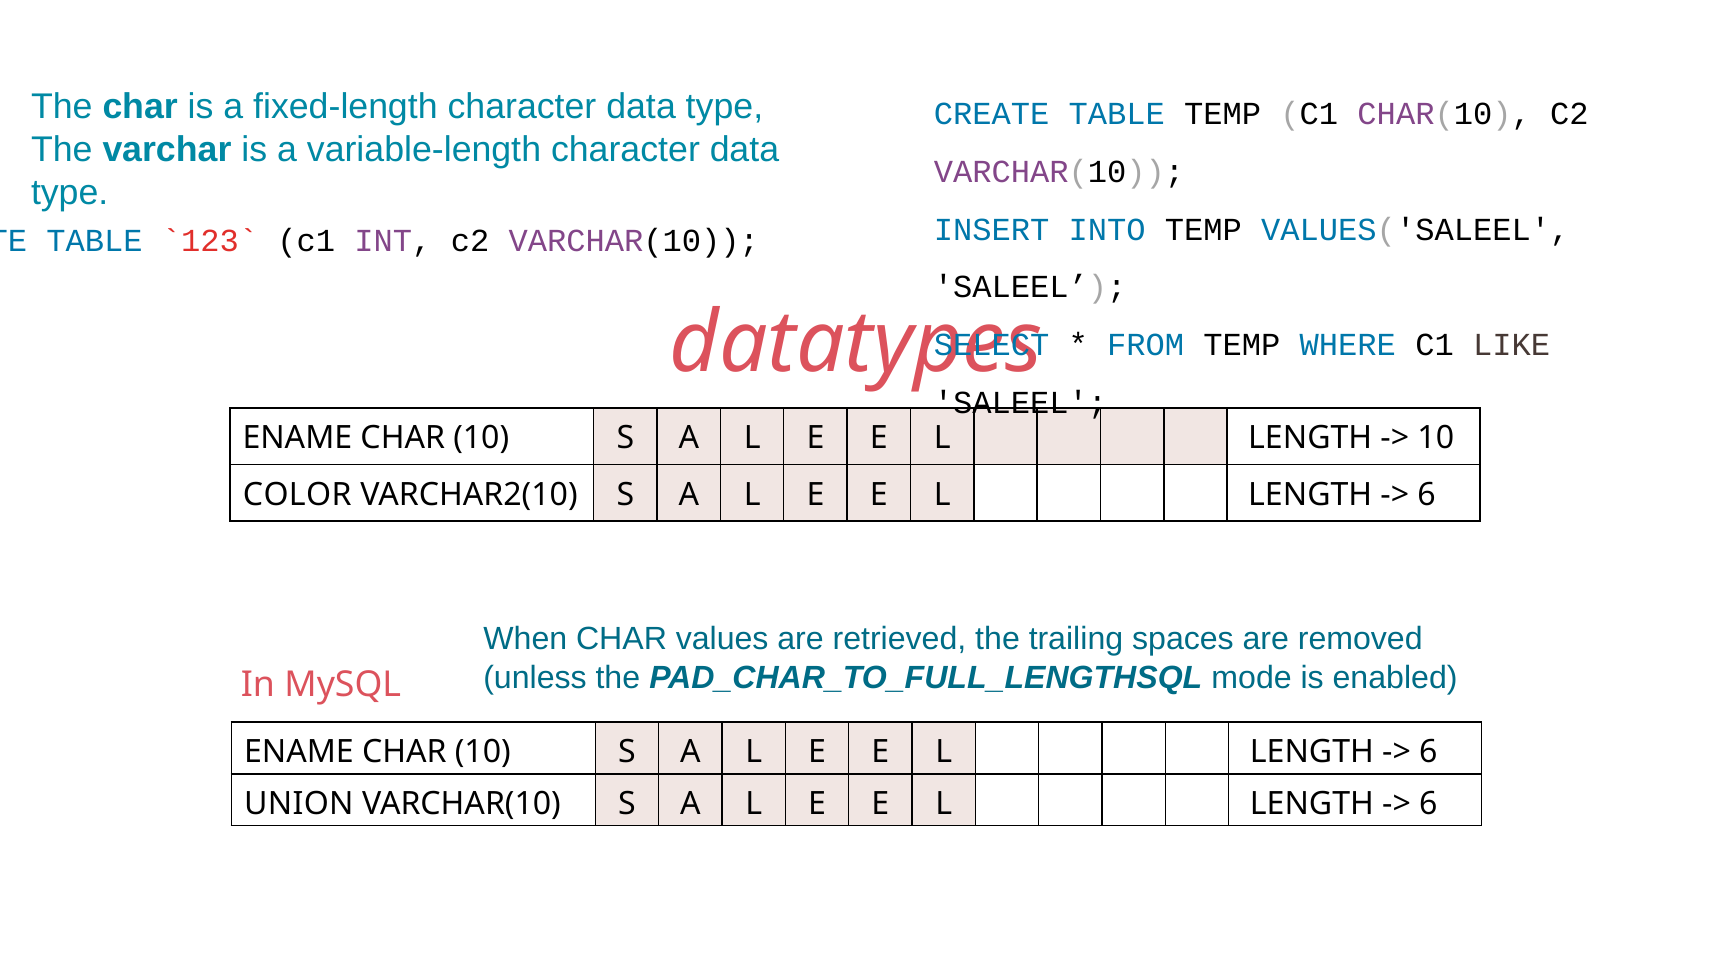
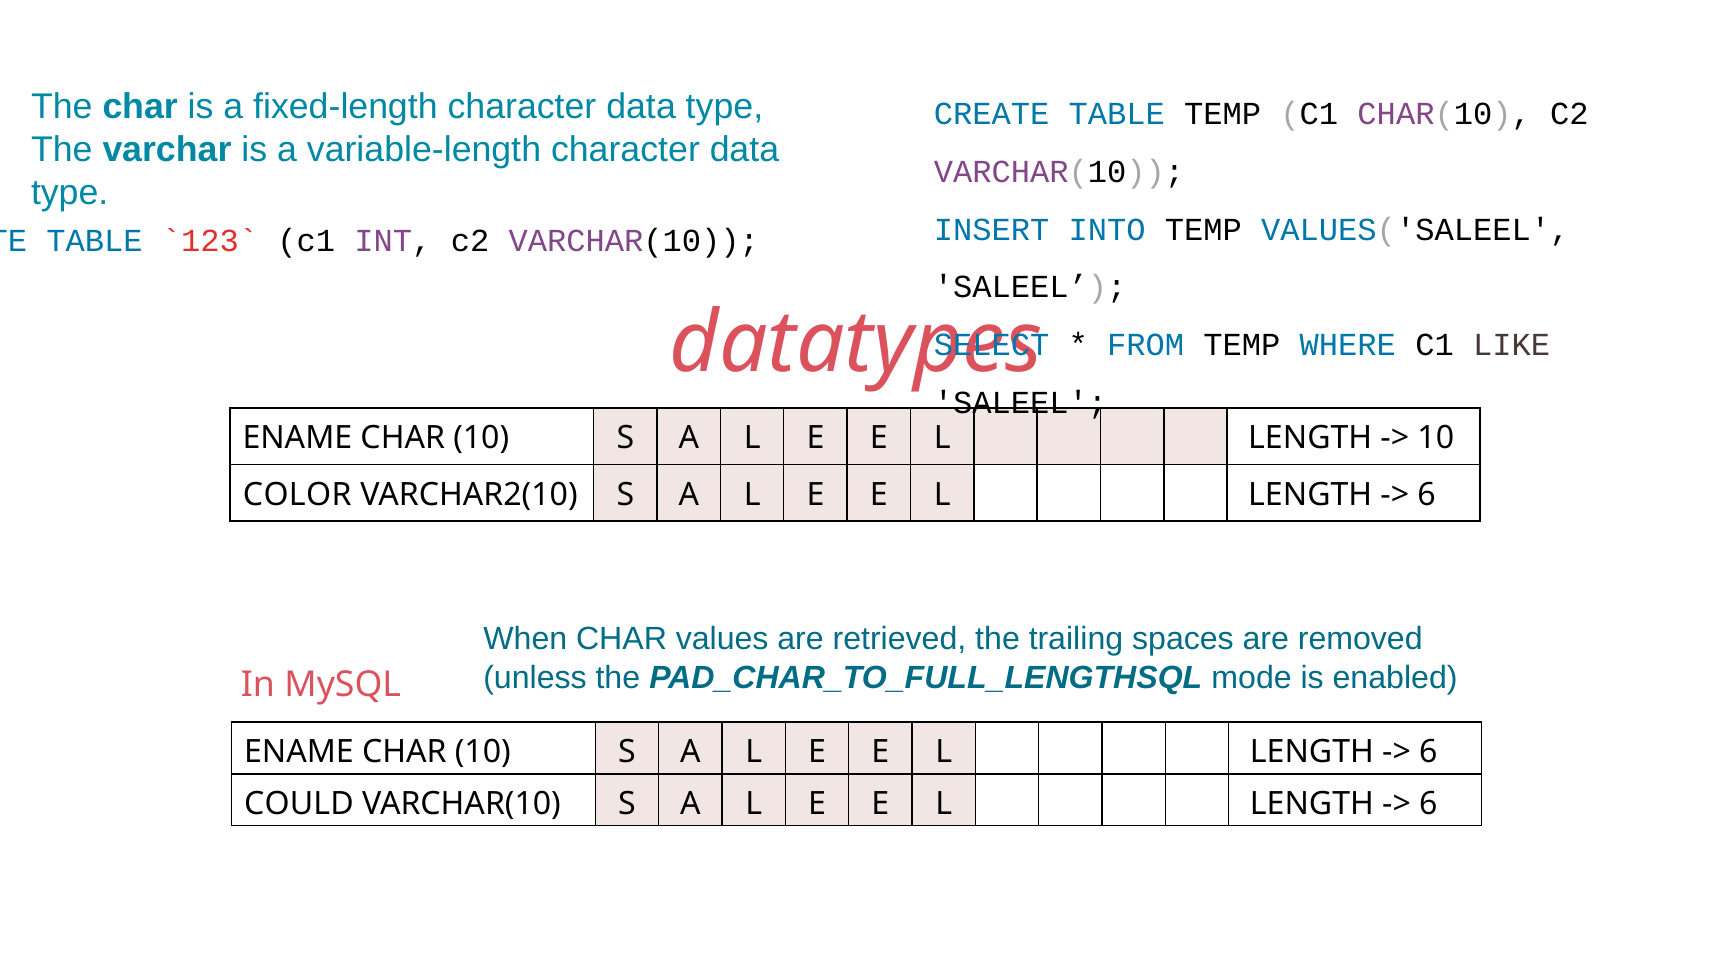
UNION: UNION -> COULD (299, 804)
